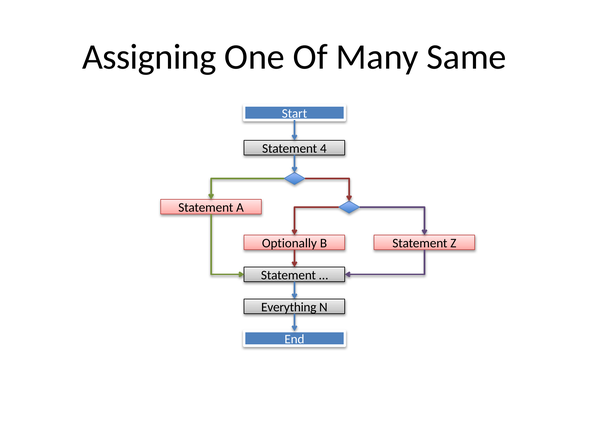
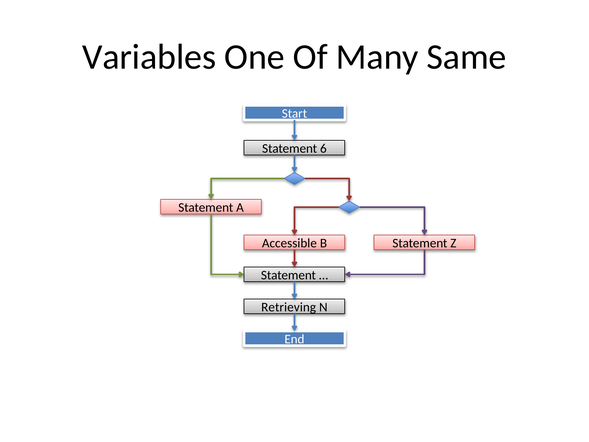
Assigning: Assigning -> Variables (149, 57)
4: 4 -> 6 (323, 148)
Optionally: Optionally -> Accessible (289, 243)
Everything: Everything -> Retrieving (289, 307)
